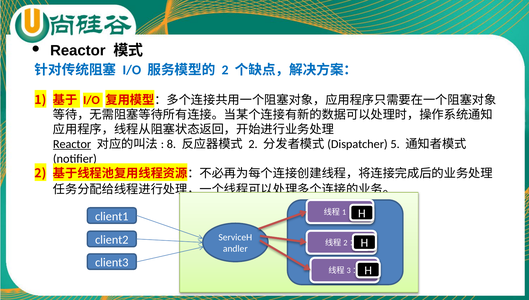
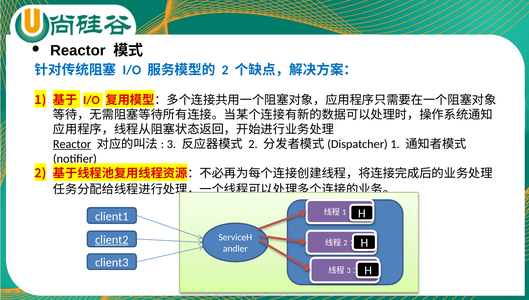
8: 8 -> 3 (171, 144)
5: 5 -> 1 (395, 144)
client2 underline: none -> present (112, 240)
